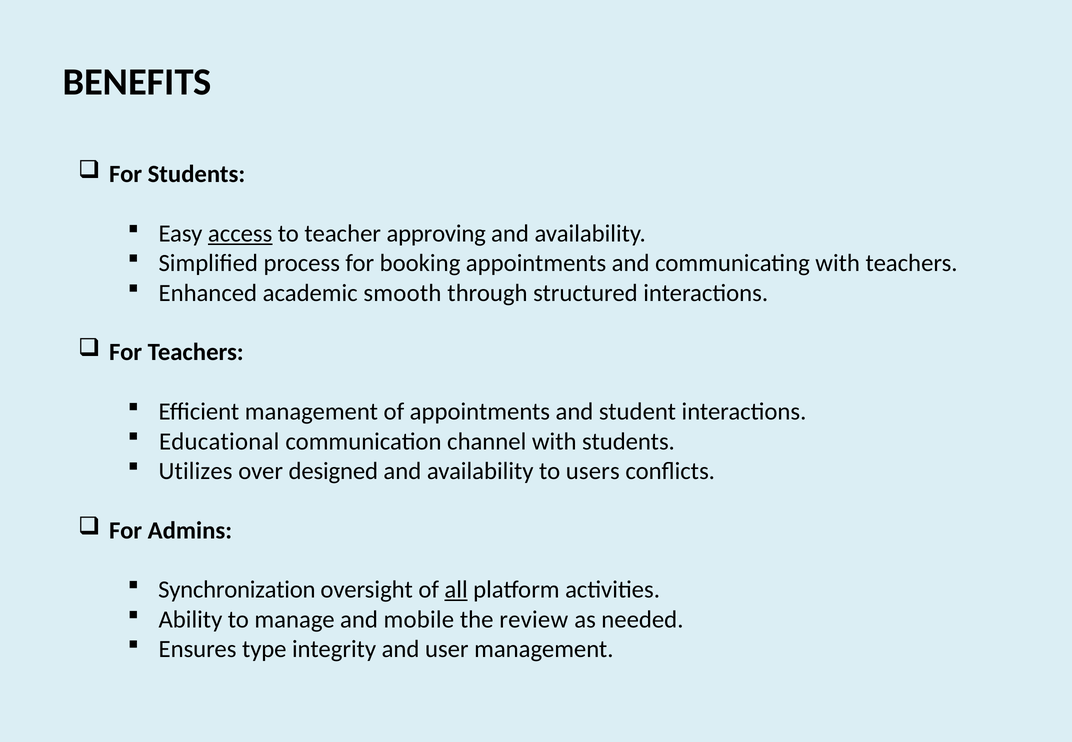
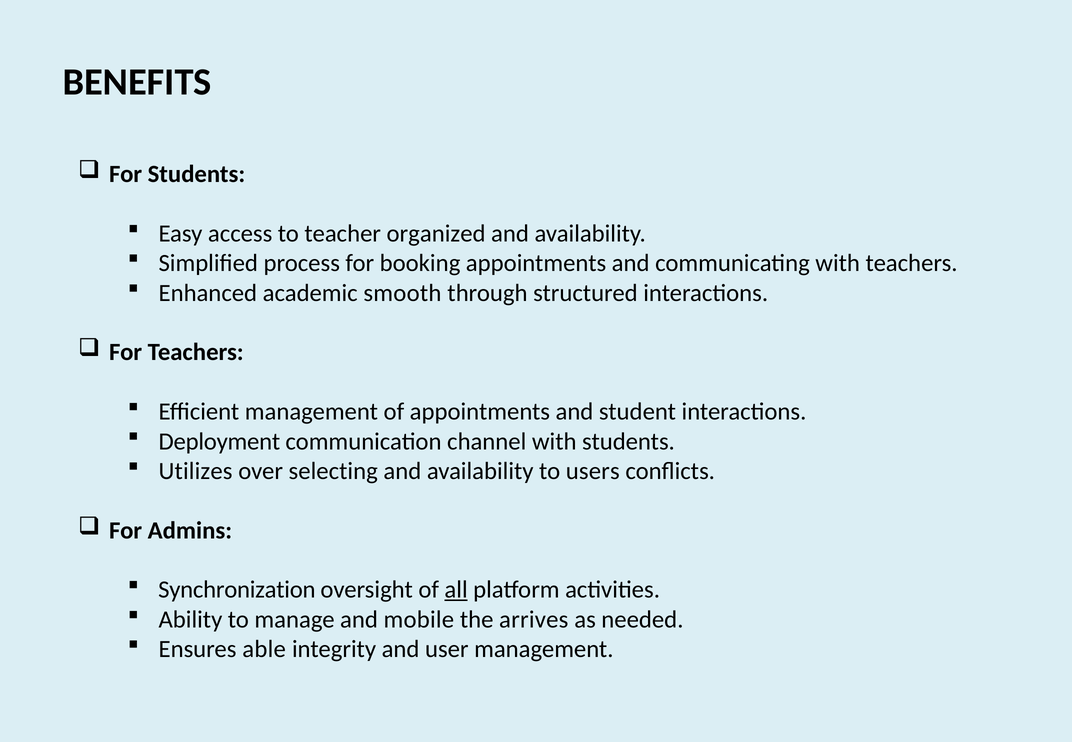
access underline: present -> none (240, 234)
approving: approving -> organized (436, 234)
Educational: Educational -> Deployment (219, 441)
designed: designed -> selecting (333, 471)
review: review -> arrives (534, 620)
type: type -> able (264, 649)
